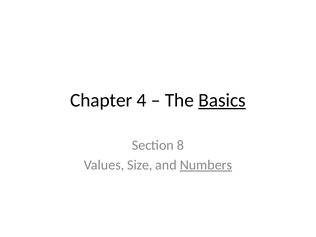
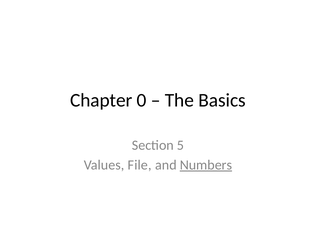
4: 4 -> 0 (142, 100)
Basics underline: present -> none (222, 100)
8: 8 -> 5 (181, 145)
Size: Size -> File (140, 165)
